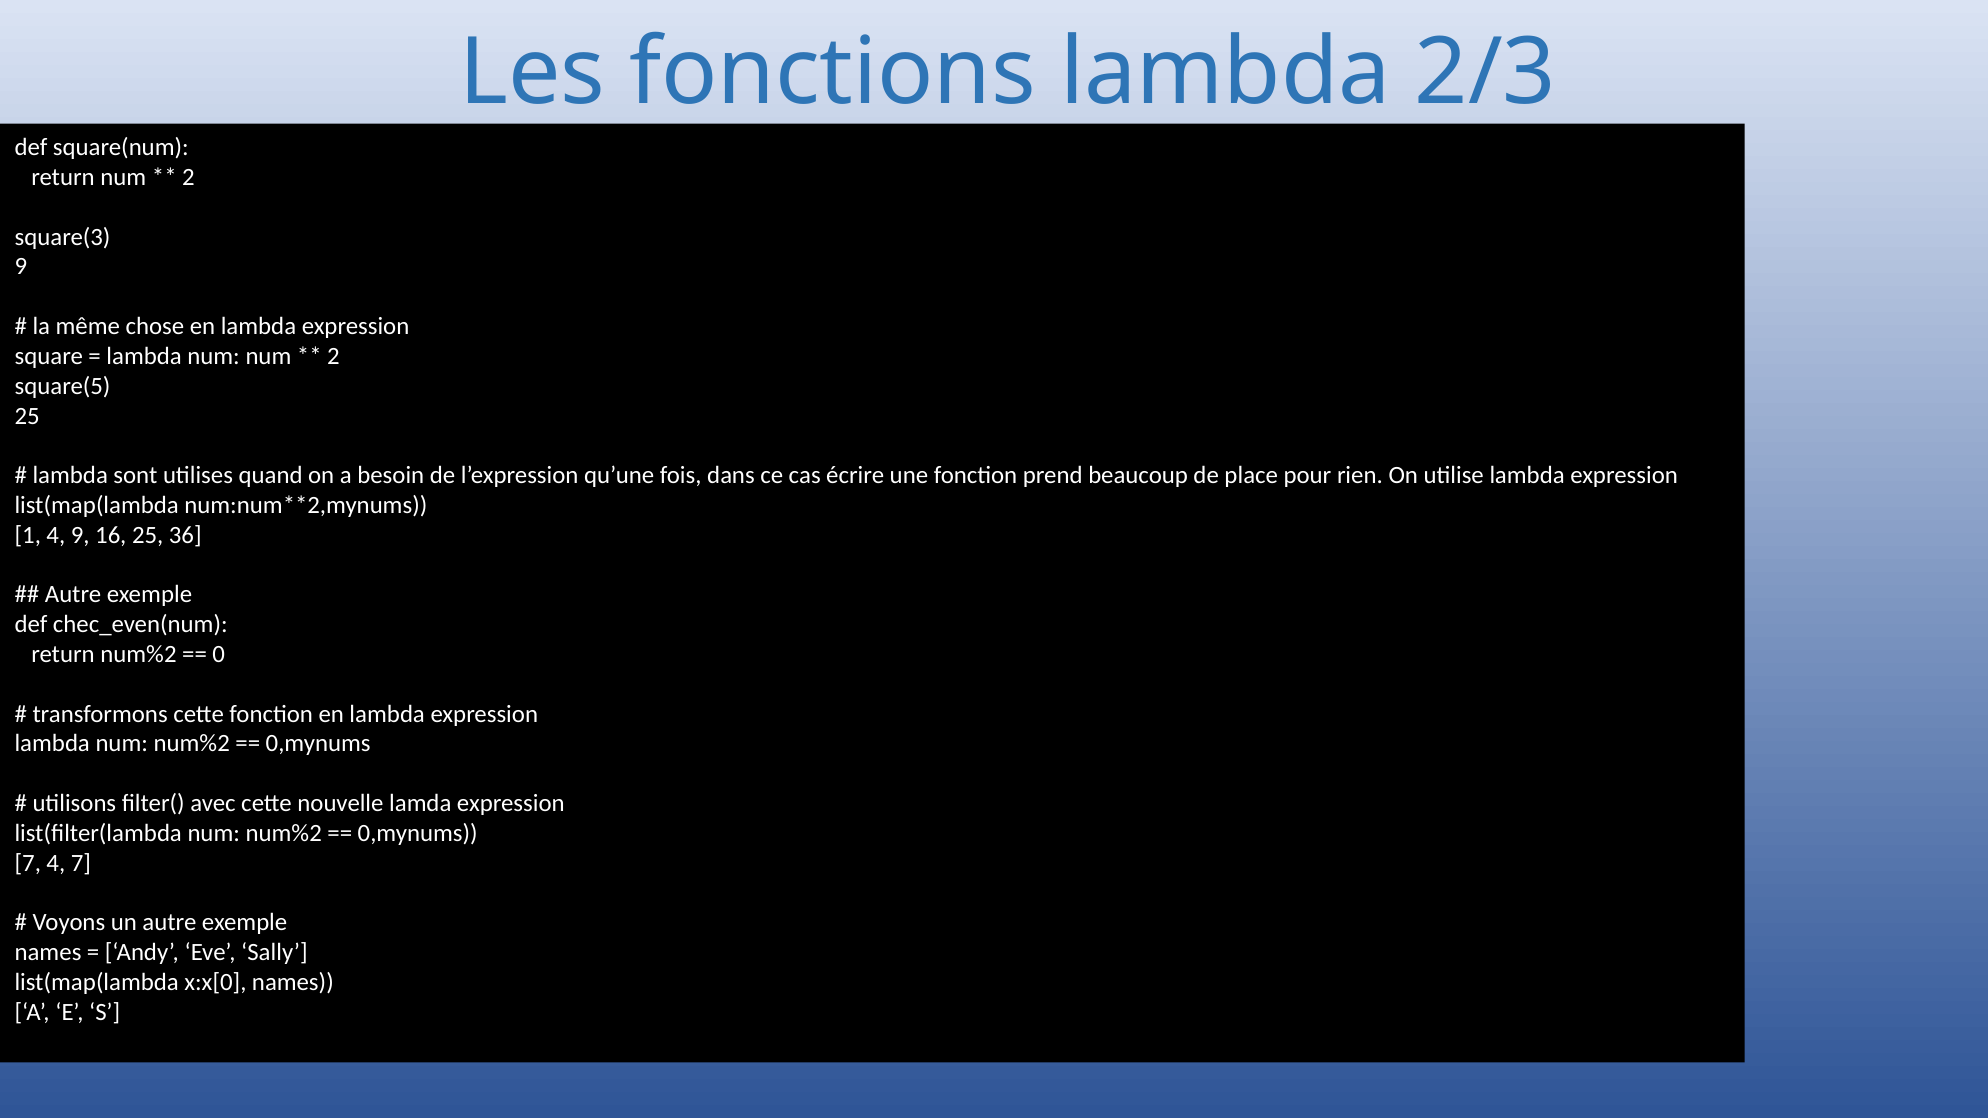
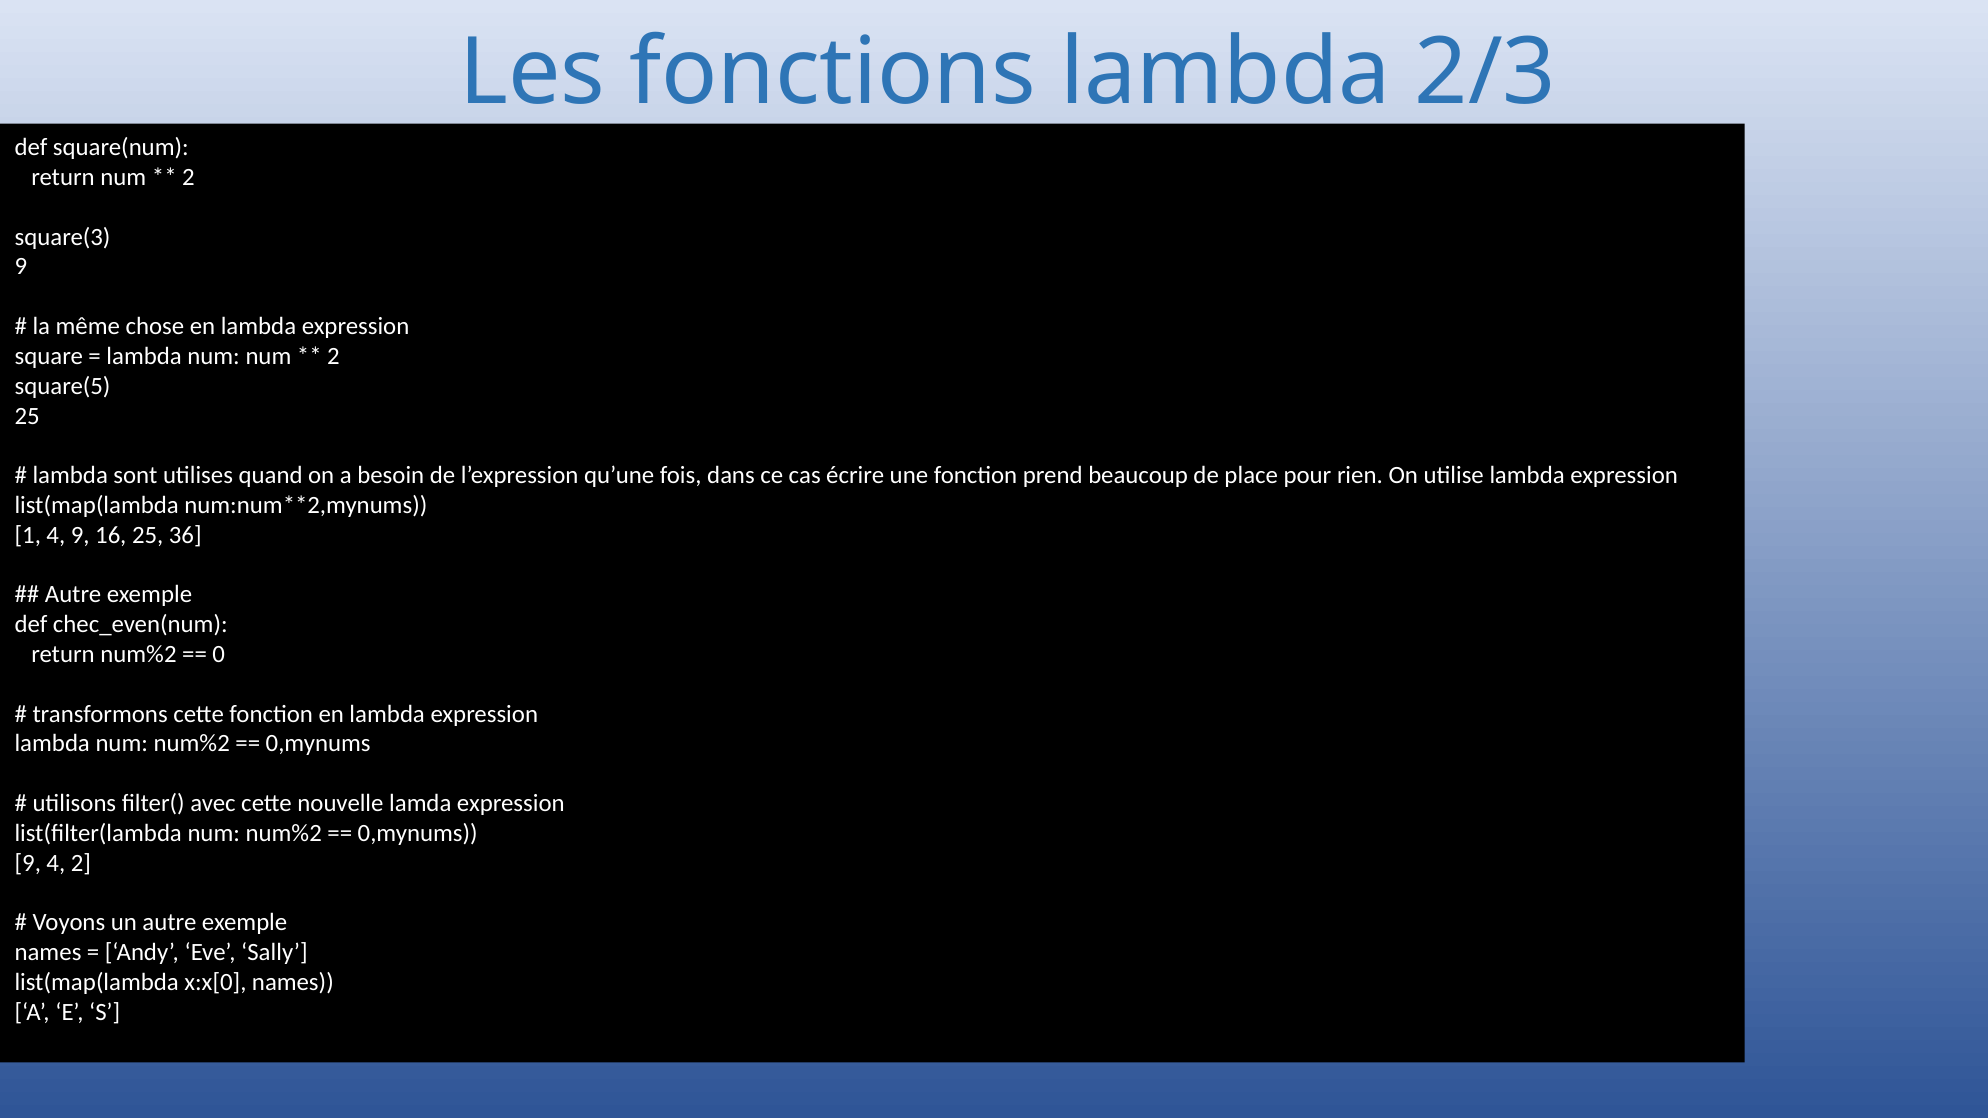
7: 7 -> 9 (28, 863)
4 7: 7 -> 2 (81, 863)
